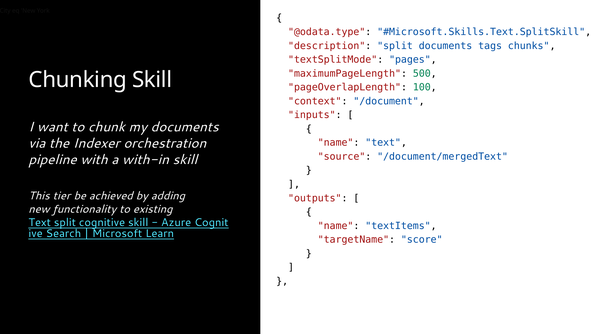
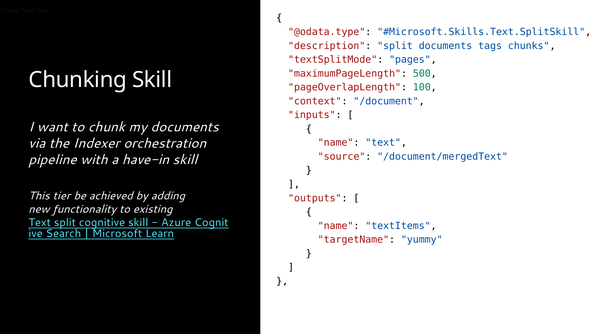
with-in: with-in -> have-in (146, 160)
score: score -> yummy (422, 240)
